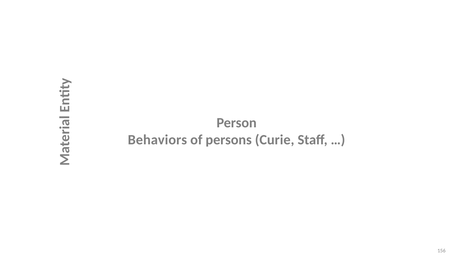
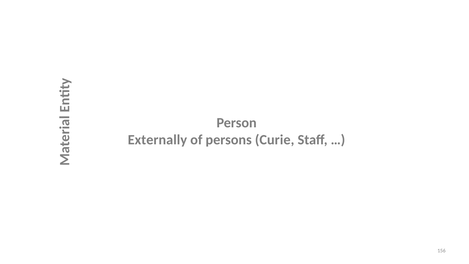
Behaviors: Behaviors -> Externally (157, 140)
